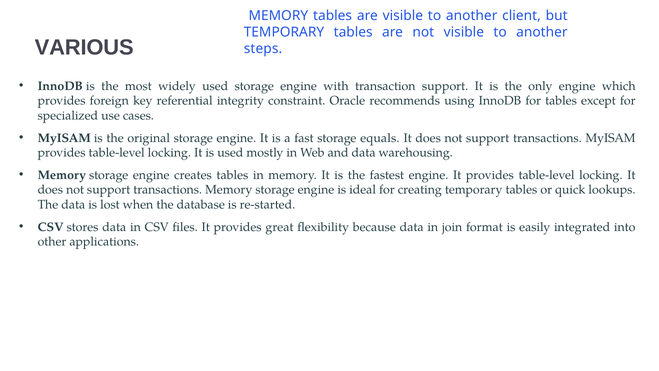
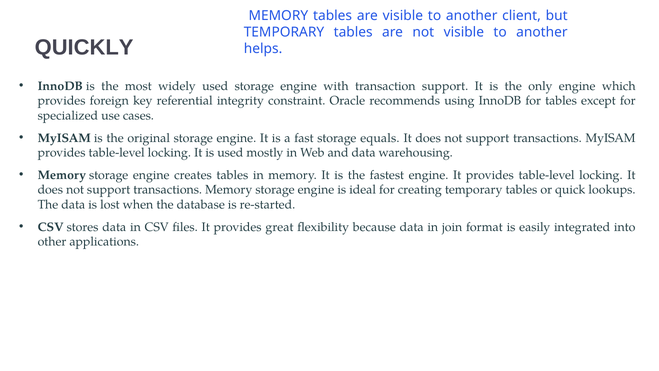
VARIOUS: VARIOUS -> QUICKLY (84, 48)
steps: steps -> helps (263, 49)
